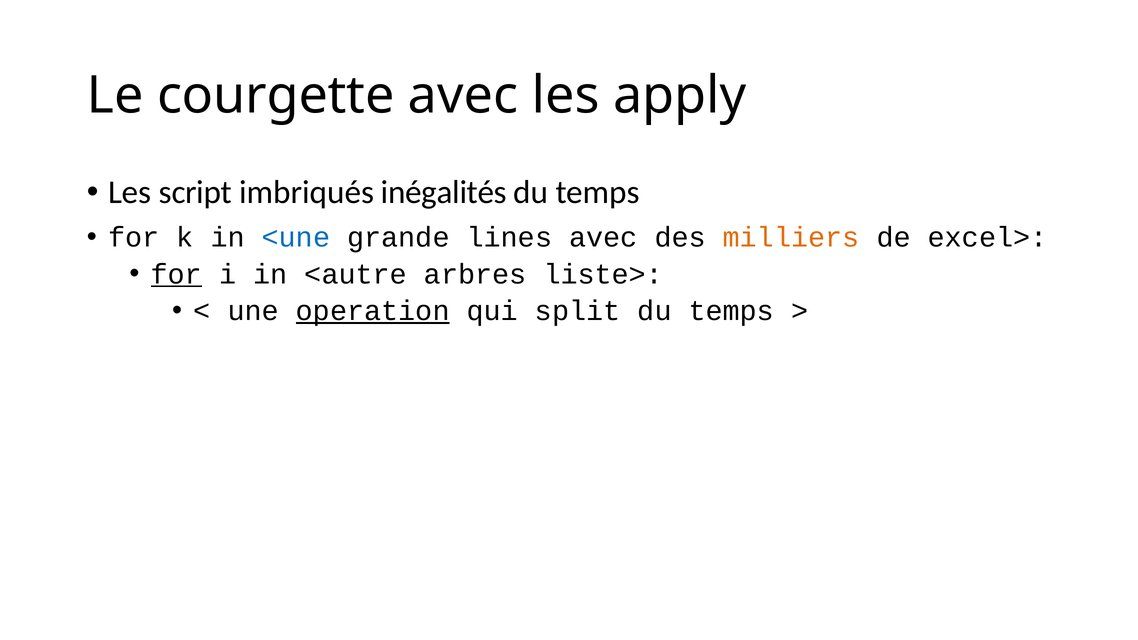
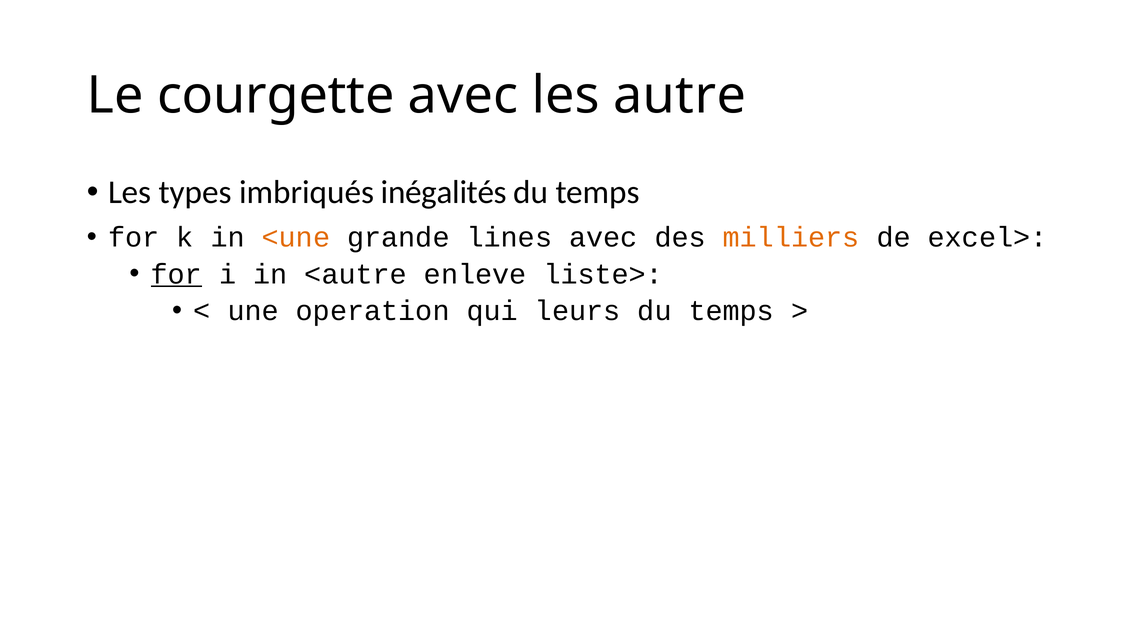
apply: apply -> autre (680, 96)
script: script -> types (195, 192)
<une colour: blue -> orange (296, 238)
arbres: arbres -> enleve (475, 274)
operation underline: present -> none (373, 311)
split: split -> leurs (578, 311)
